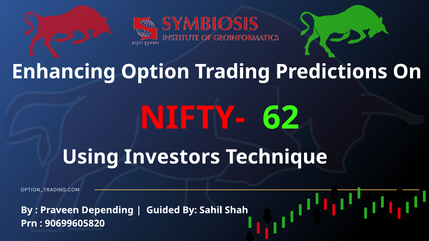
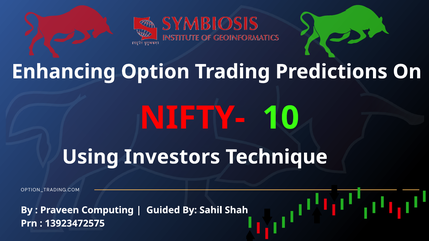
62: 62 -> 10 (281, 118)
Depending: Depending -> Computing (108, 210)
90699605820: 90699605820 -> 13923472575 (75, 224)
